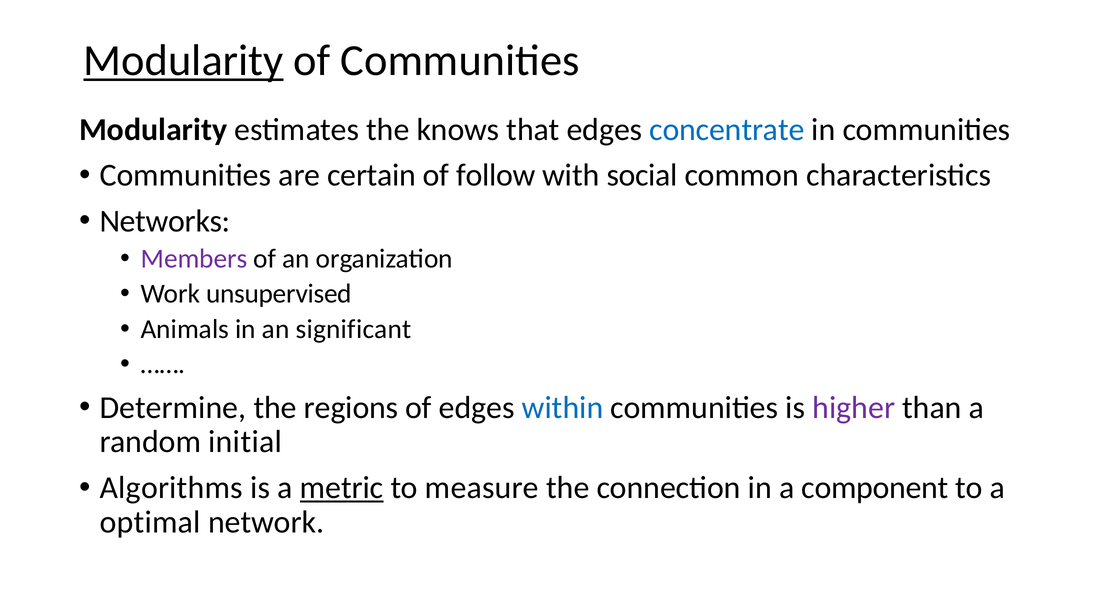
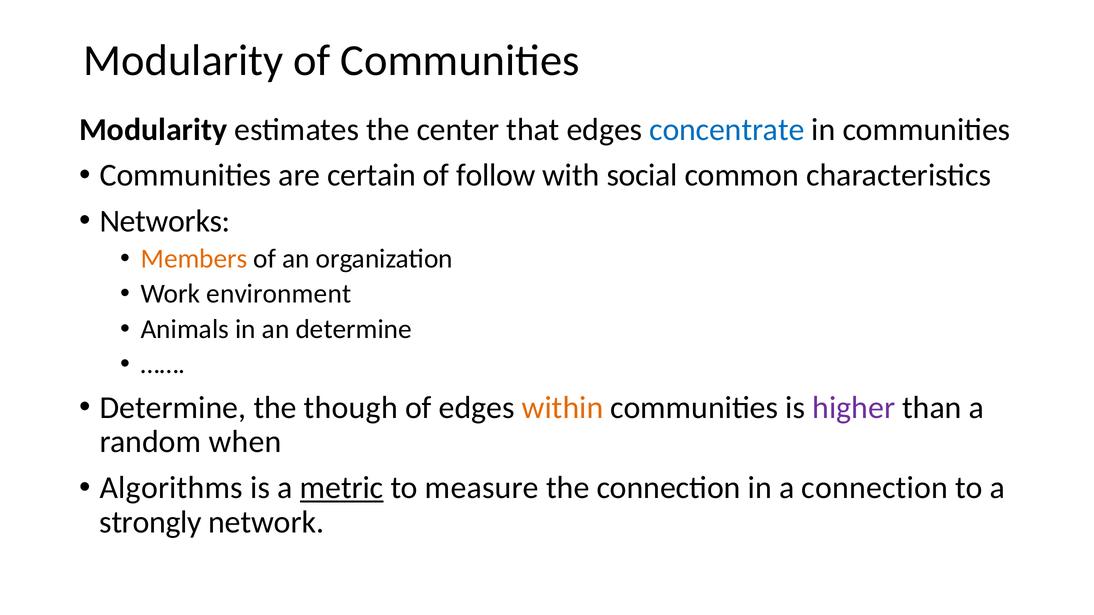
Modularity underline: present -> none (183, 61)
knows: knows -> center (458, 130)
Members colour: purple -> orange (194, 259)
unsupervised: unsupervised -> environment (279, 294)
an significant: significant -> determine (354, 329)
regions: regions -> though (351, 408)
within colour: blue -> orange (563, 408)
initial: initial -> when (245, 442)
a component: component -> connection (875, 488)
optimal: optimal -> strongly (151, 522)
